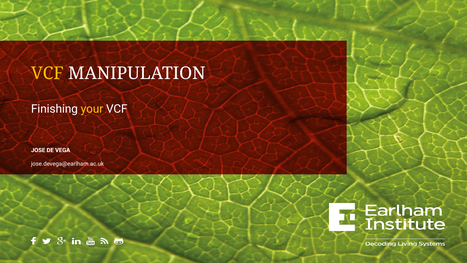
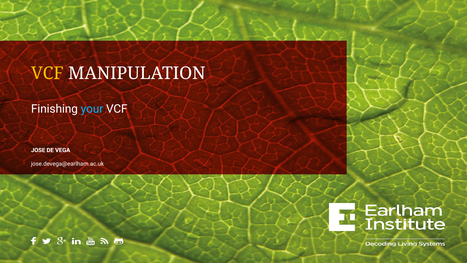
your colour: yellow -> light blue (92, 109)
